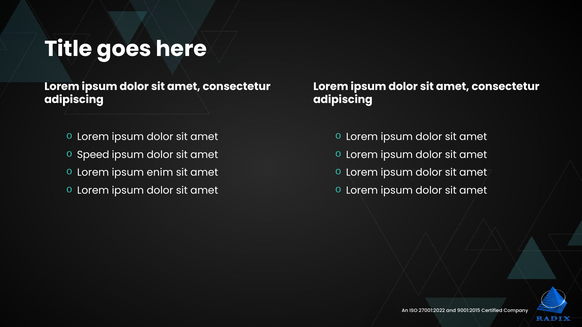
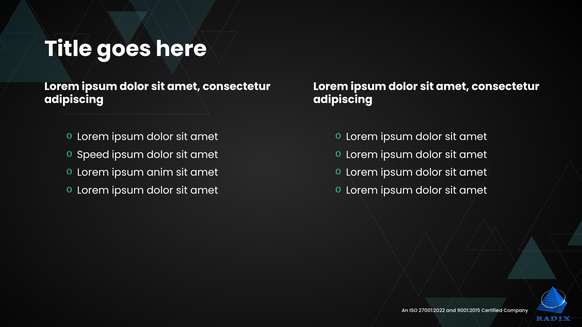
enim: enim -> anim (160, 173)
